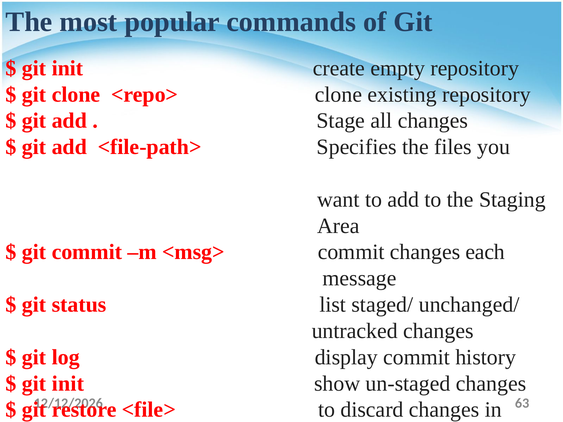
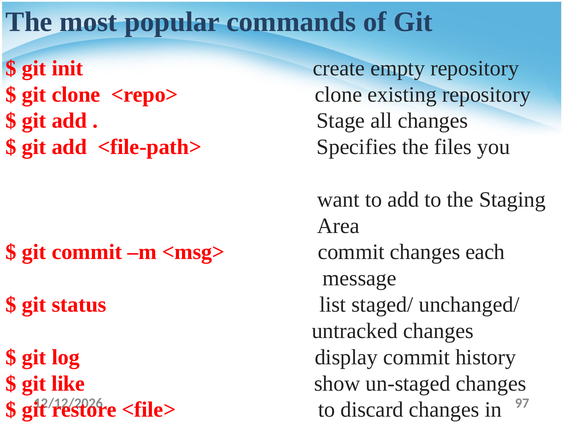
init: init -> like (68, 384)
63: 63 -> 97 (522, 403)
